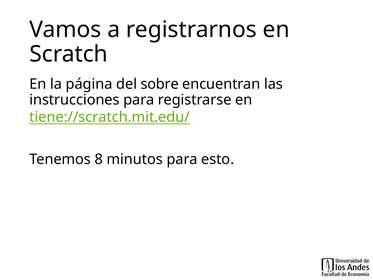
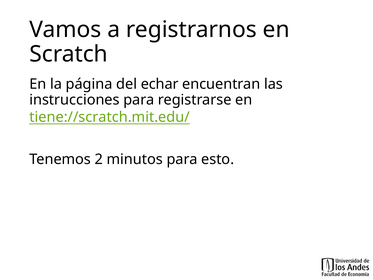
sobre: sobre -> echar (160, 84)
8: 8 -> 2 (99, 159)
